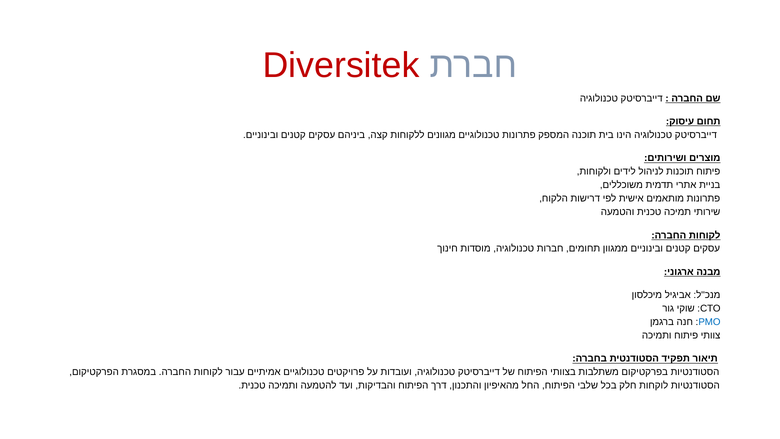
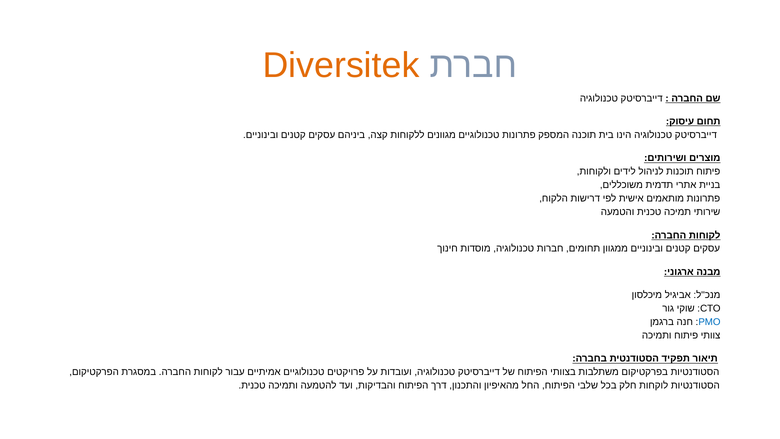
Diversitek colour: red -> orange (341, 66)
